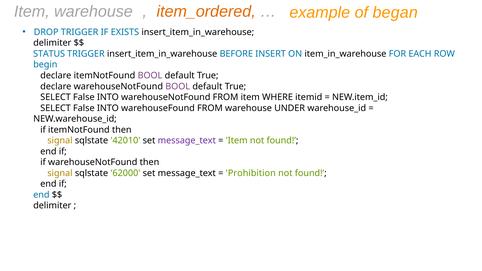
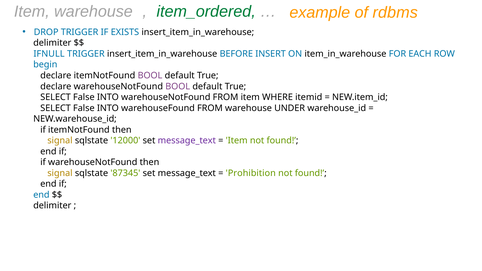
item_ordered colour: orange -> green (206, 11)
began: began -> rdbms (395, 13)
STATUS: STATUS -> IFNULL (49, 54)
42010: 42010 -> 12000 (125, 141)
62000: 62000 -> 87345 (125, 173)
